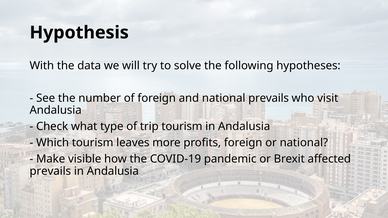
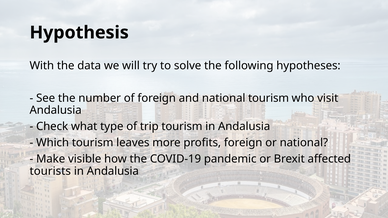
national prevails: prevails -> tourism (269, 98)
prevails: prevails -> tourists (50, 171)
